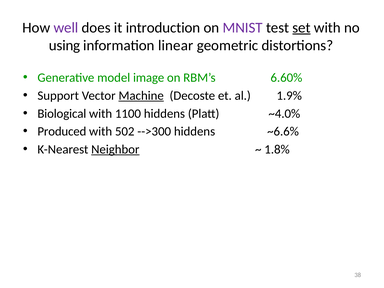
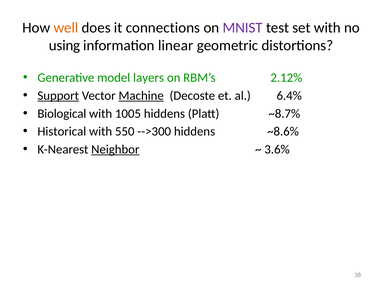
well colour: purple -> orange (66, 28)
introduction: introduction -> connections (163, 28)
set underline: present -> none (301, 28)
image: image -> layers (149, 78)
6.60%: 6.60% -> 2.12% (286, 78)
Support underline: none -> present (58, 96)
1.9%: 1.9% -> 6.4% (289, 96)
1100: 1100 -> 1005 (128, 114)
~4.0%: ~4.0% -> ~8.7% (284, 114)
Produced: Produced -> Historical (62, 131)
502: 502 -> 550 (125, 131)
~6.6%: ~6.6% -> ~8.6% (283, 131)
1.8%: 1.8% -> 3.6% (277, 149)
